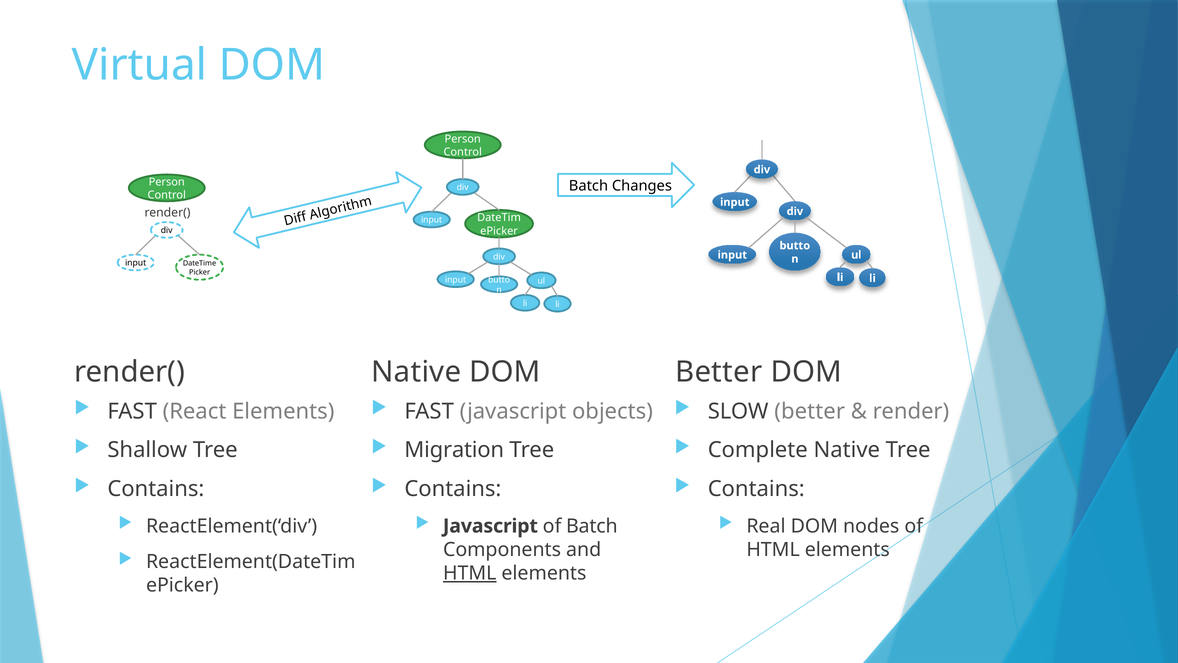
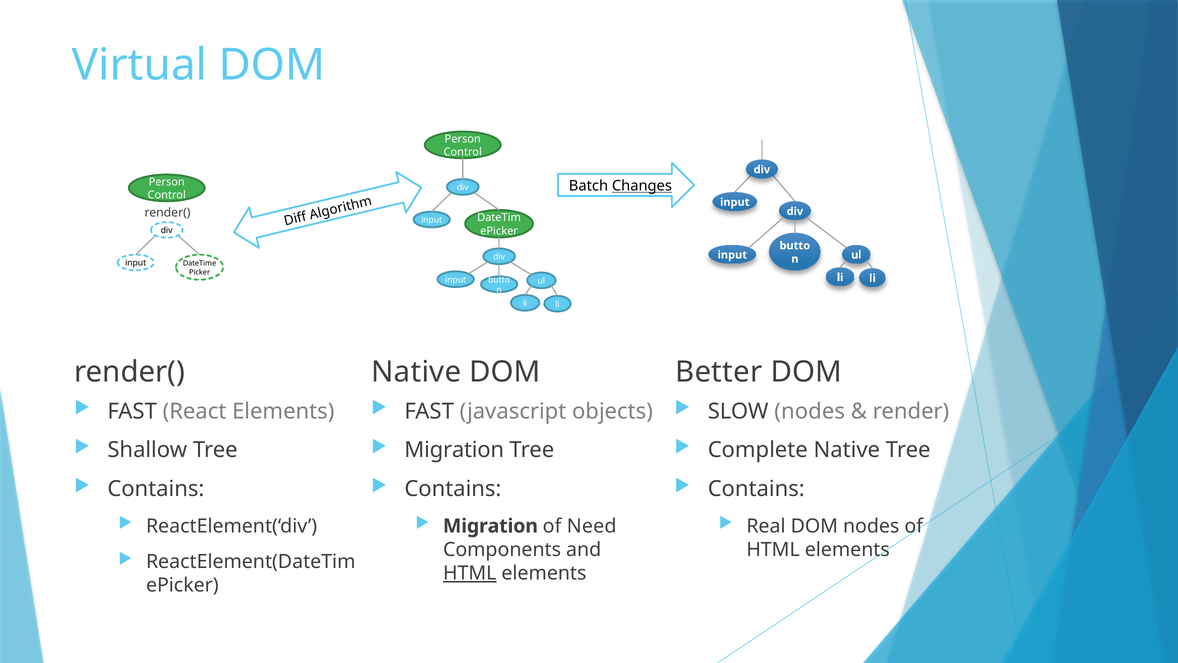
Changes underline: none -> present (642, 186)
SLOW better: better -> nodes (810, 411)
Javascript: Javascript -> Migration (490, 526)
of Batch: Batch -> Need (592, 526)
